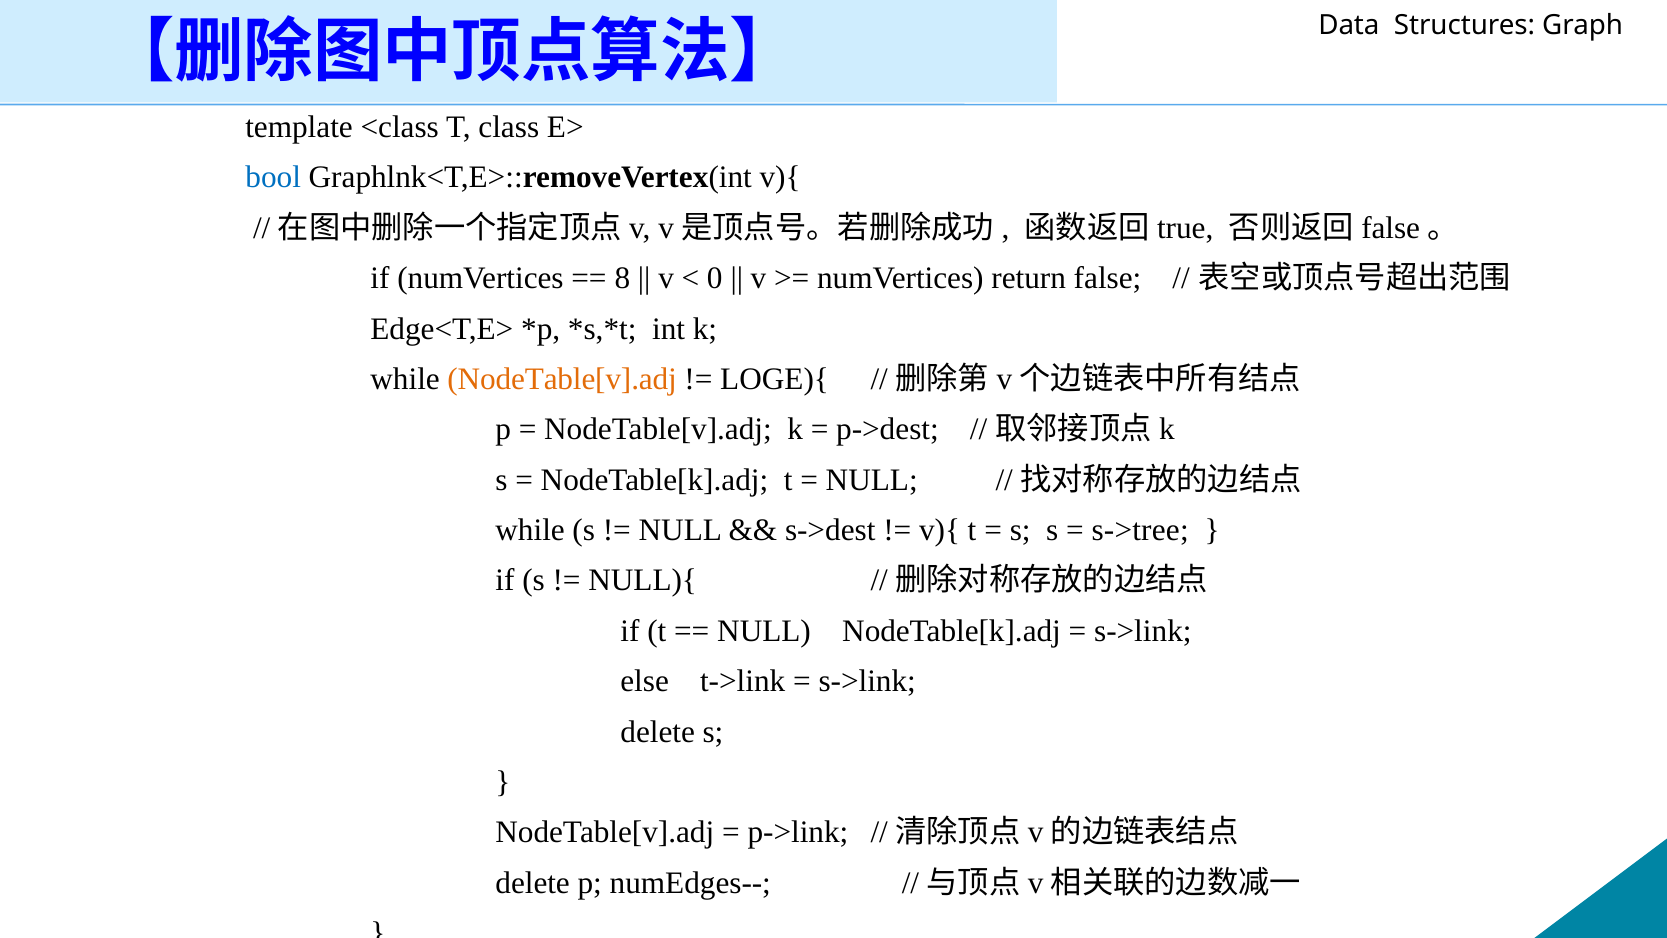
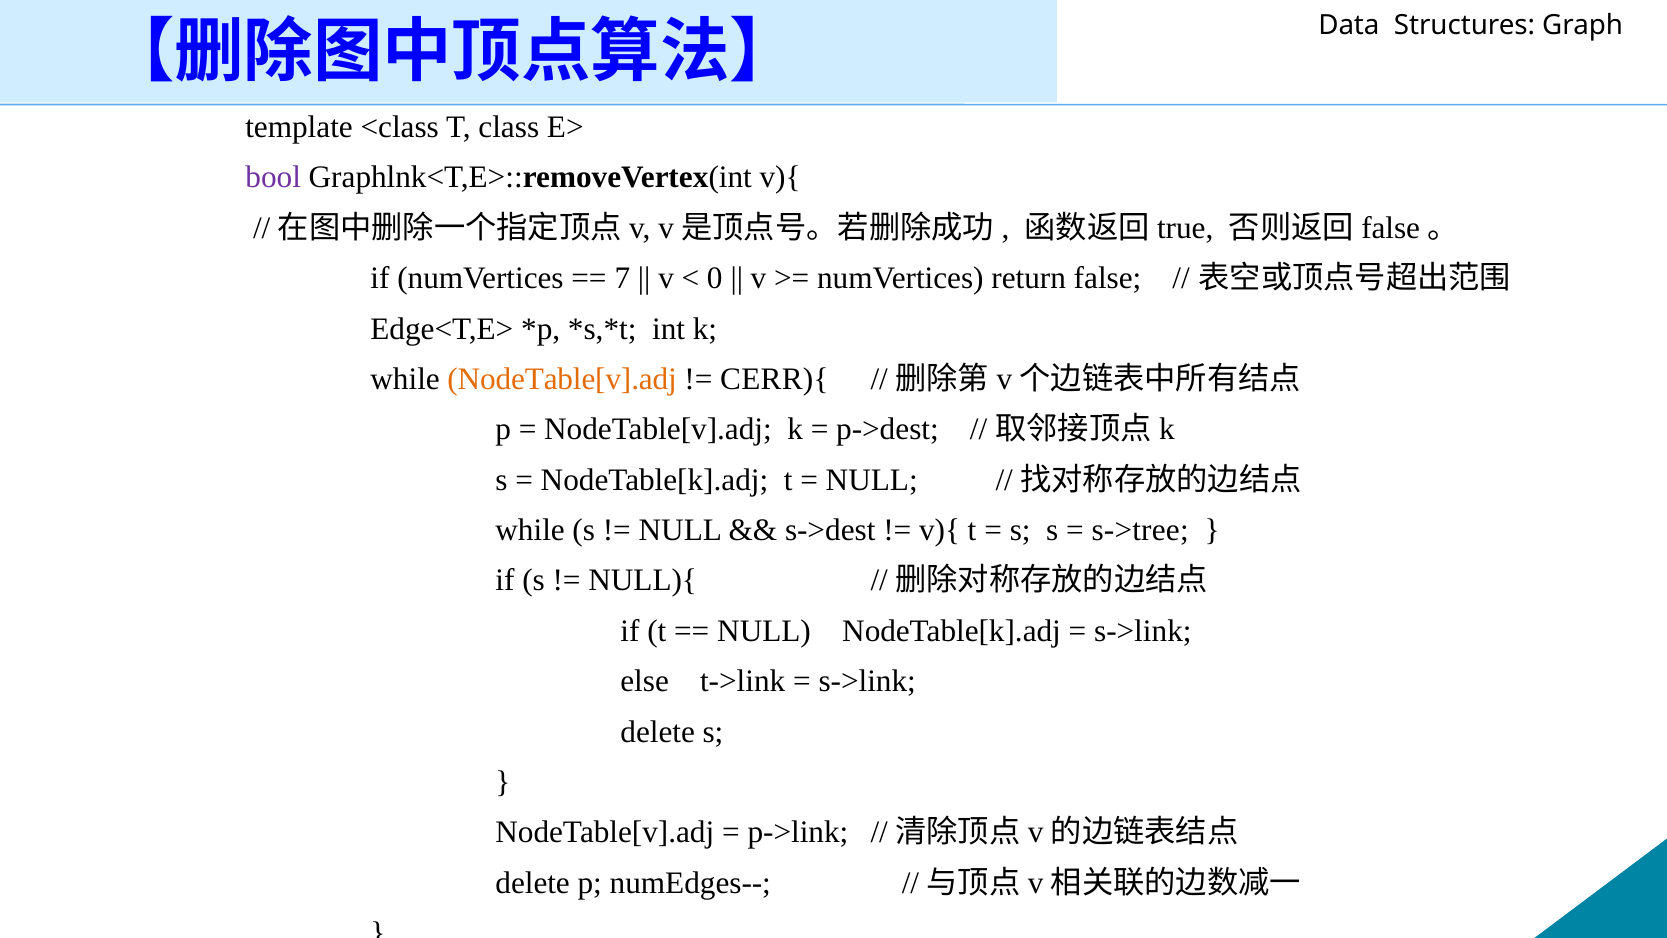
bool colour: blue -> purple (273, 178)
8: 8 -> 7 (622, 278)
LOGE){: LOGE){ -> CERR){ (774, 379)
